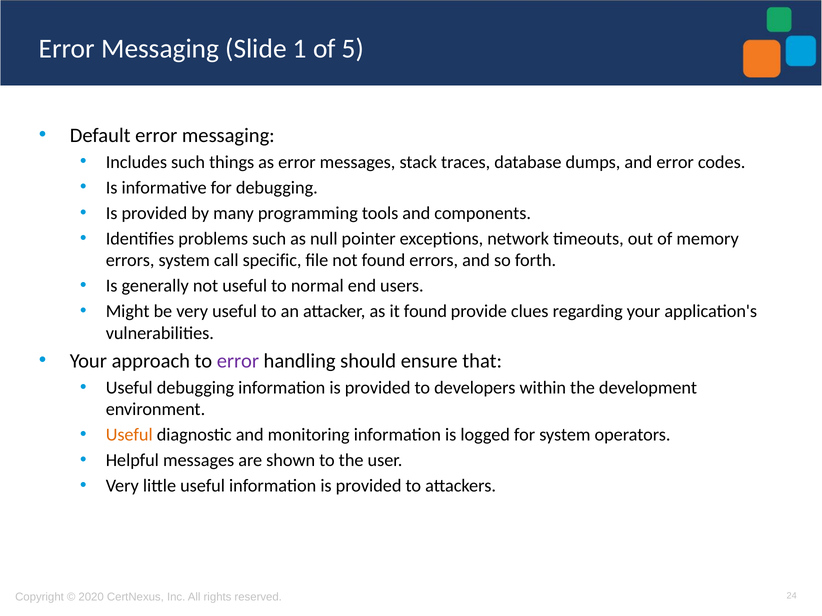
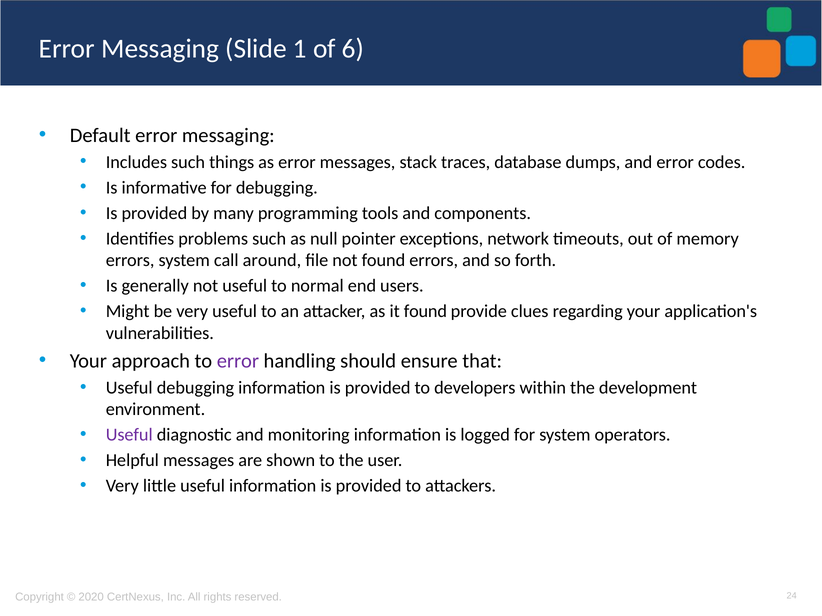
5: 5 -> 6 (353, 49)
specific: specific -> around (272, 261)
Useful colour: orange -> purple (129, 435)
